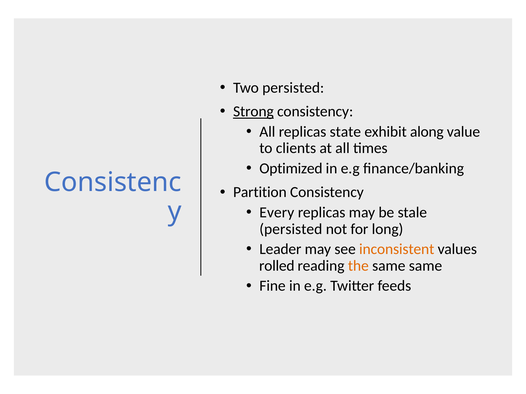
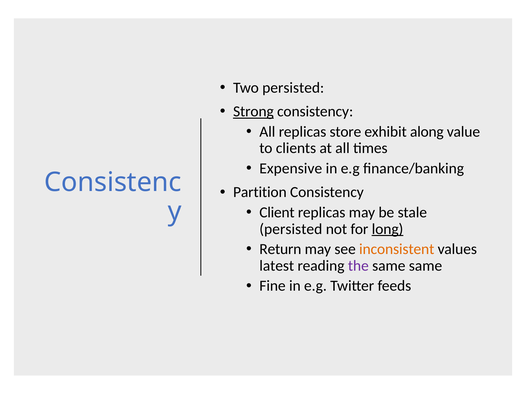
state: state -> store (345, 132)
Optimized: Optimized -> Expensive (291, 169)
Every: Every -> Client (277, 213)
long underline: none -> present (388, 229)
Leader: Leader -> Return (280, 250)
rolled: rolled -> latest (277, 266)
the colour: orange -> purple (358, 266)
